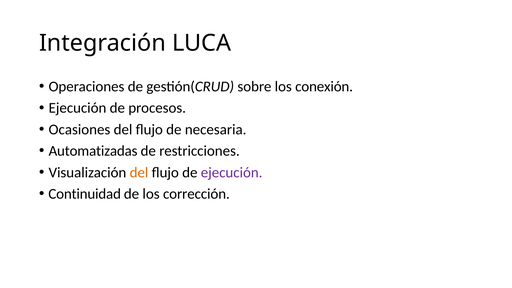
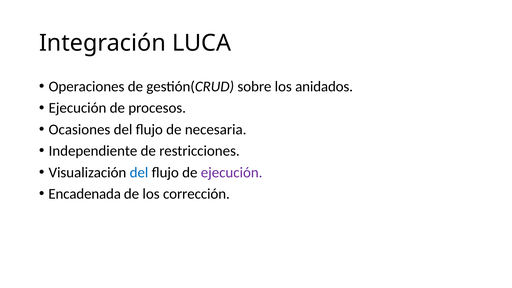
conexión: conexión -> anidados (324, 87)
Automatizadas: Automatizadas -> Independiente (93, 151)
del colour: orange -> blue (139, 172)
Continuidad: Continuidad -> Encadenada (85, 194)
